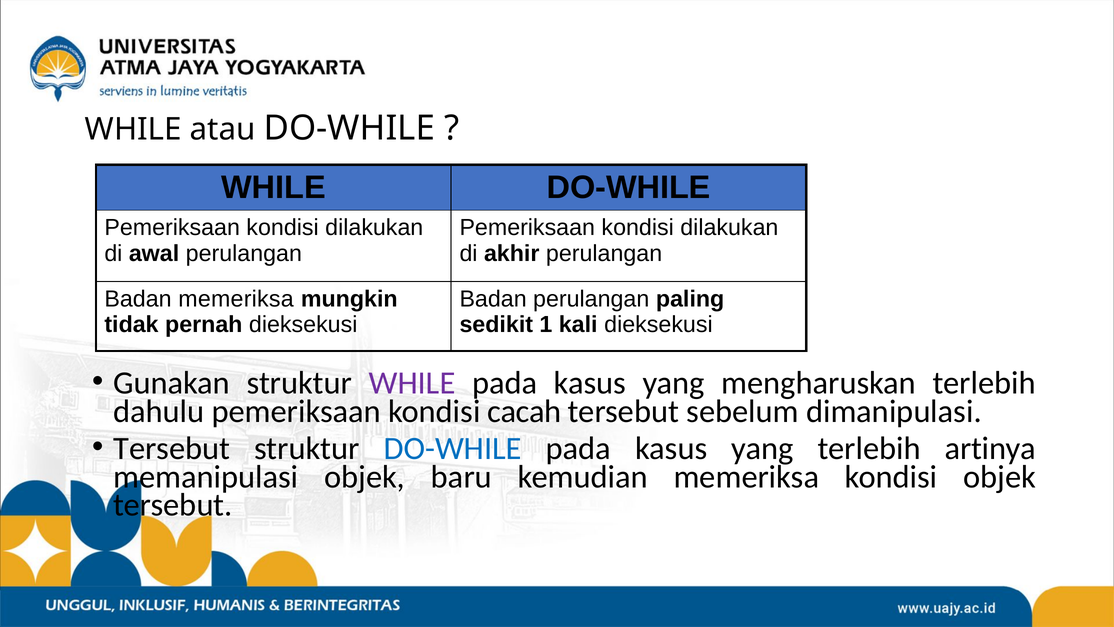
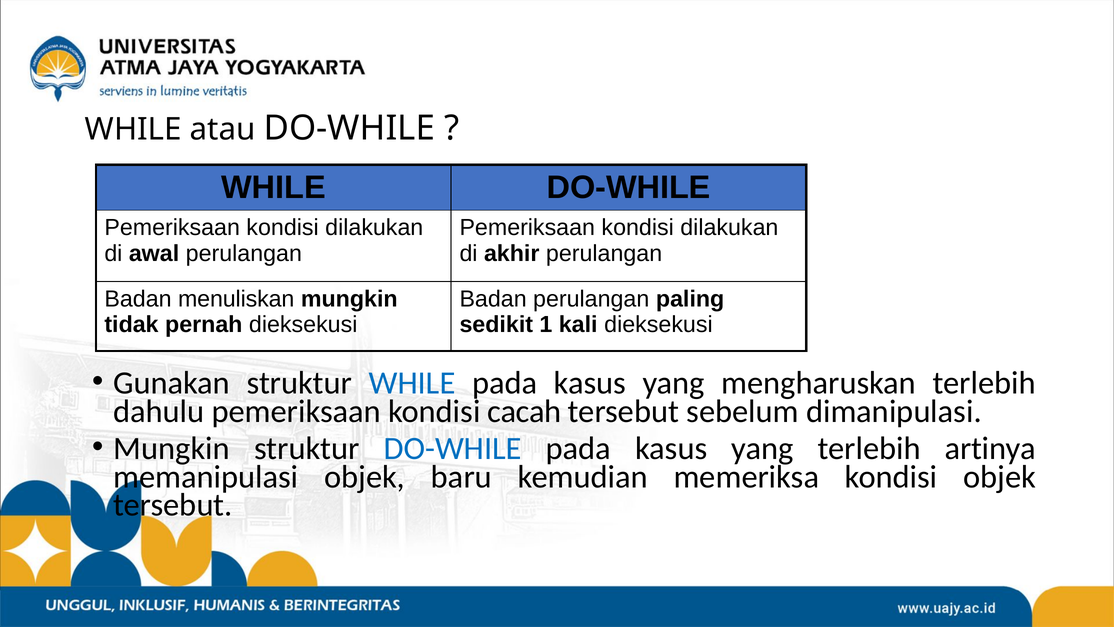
Badan memeriksa: memeriksa -> menuliskan (236, 299)
WHILE colour: purple -> blue (412, 383)
Tersebut: Tersebut -> Mungkin (172, 448)
